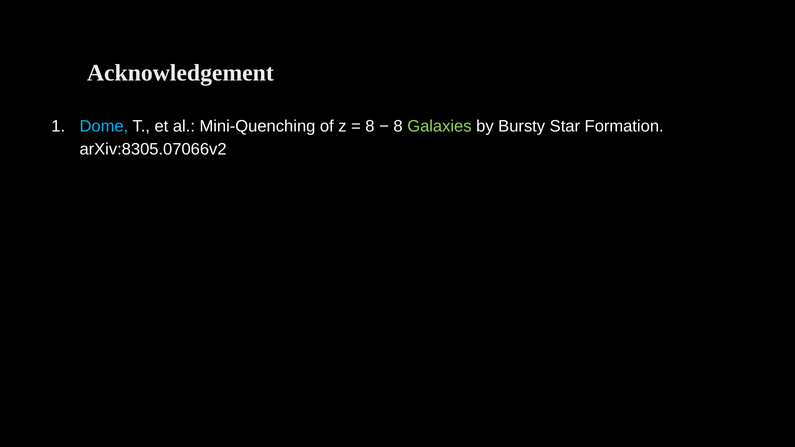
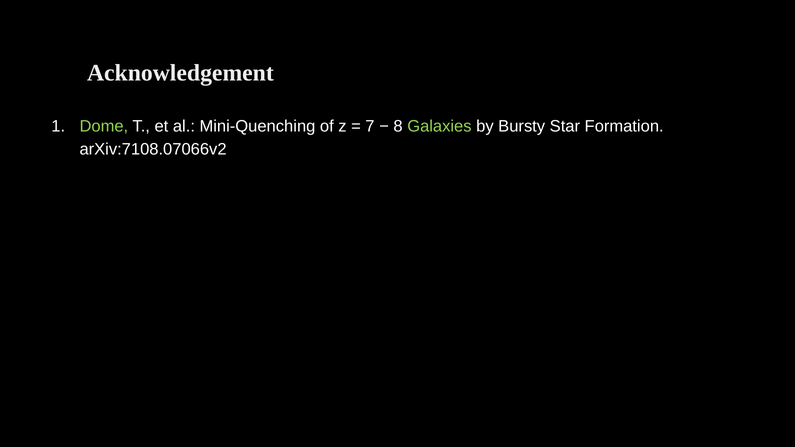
Dome colour: light blue -> light green (104, 126)
8: 8 -> 7 (370, 126)
arXiv:8305.07066v2: arXiv:8305.07066v2 -> arXiv:7108.07066v2 (153, 149)
